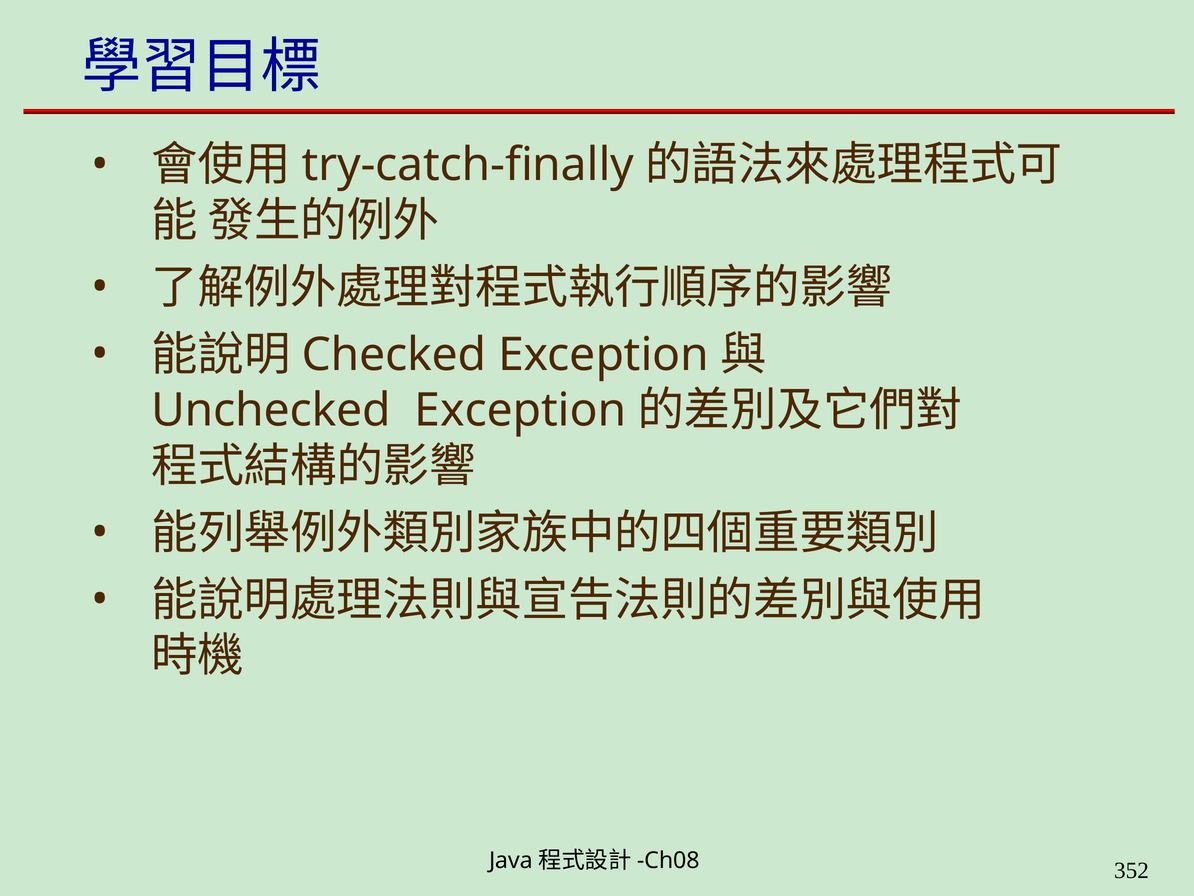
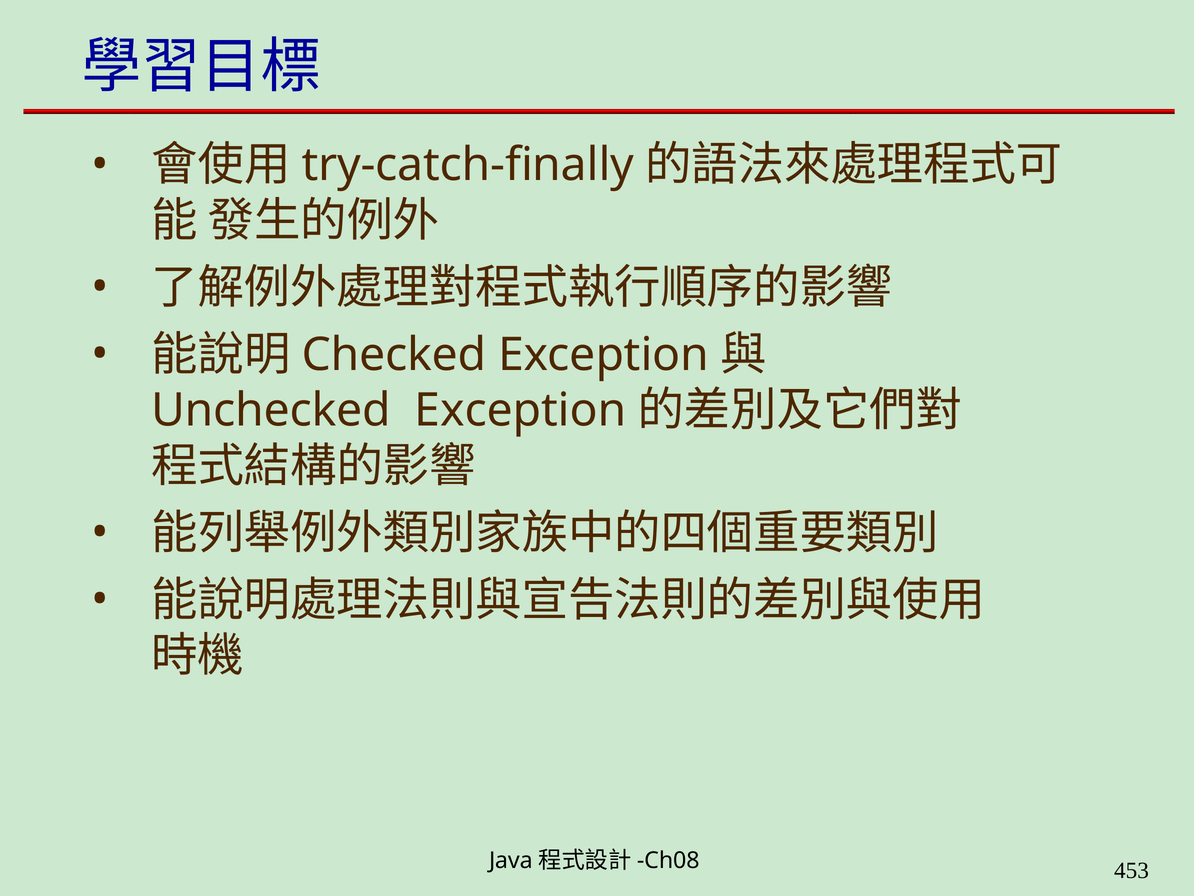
352: 352 -> 453 (1132, 870)
